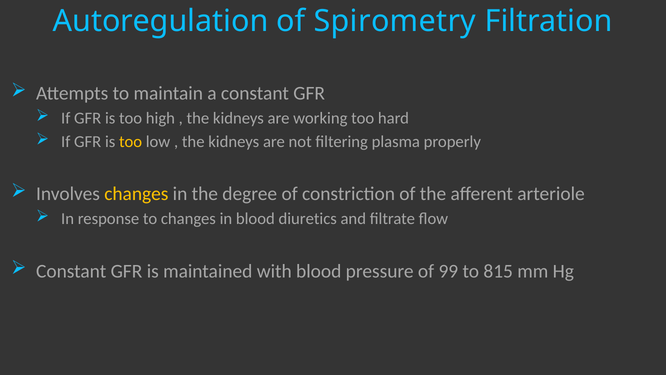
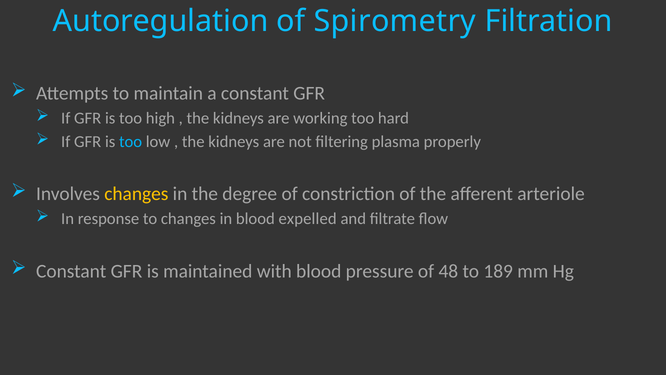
too colour: yellow -> light blue (131, 142)
diuretics: diuretics -> expelled (308, 219)
99: 99 -> 48 (448, 271)
815: 815 -> 189 (498, 271)
